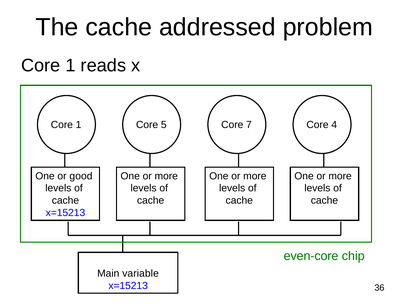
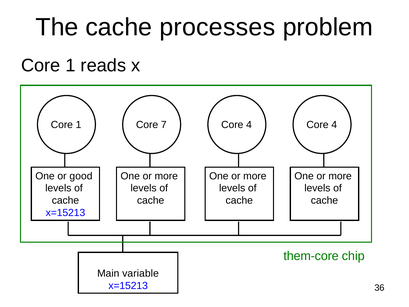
addressed: addressed -> processes (217, 27)
5: 5 -> 7 (164, 125)
7: 7 -> 4 (249, 125)
even-core: even-core -> them-core (311, 256)
